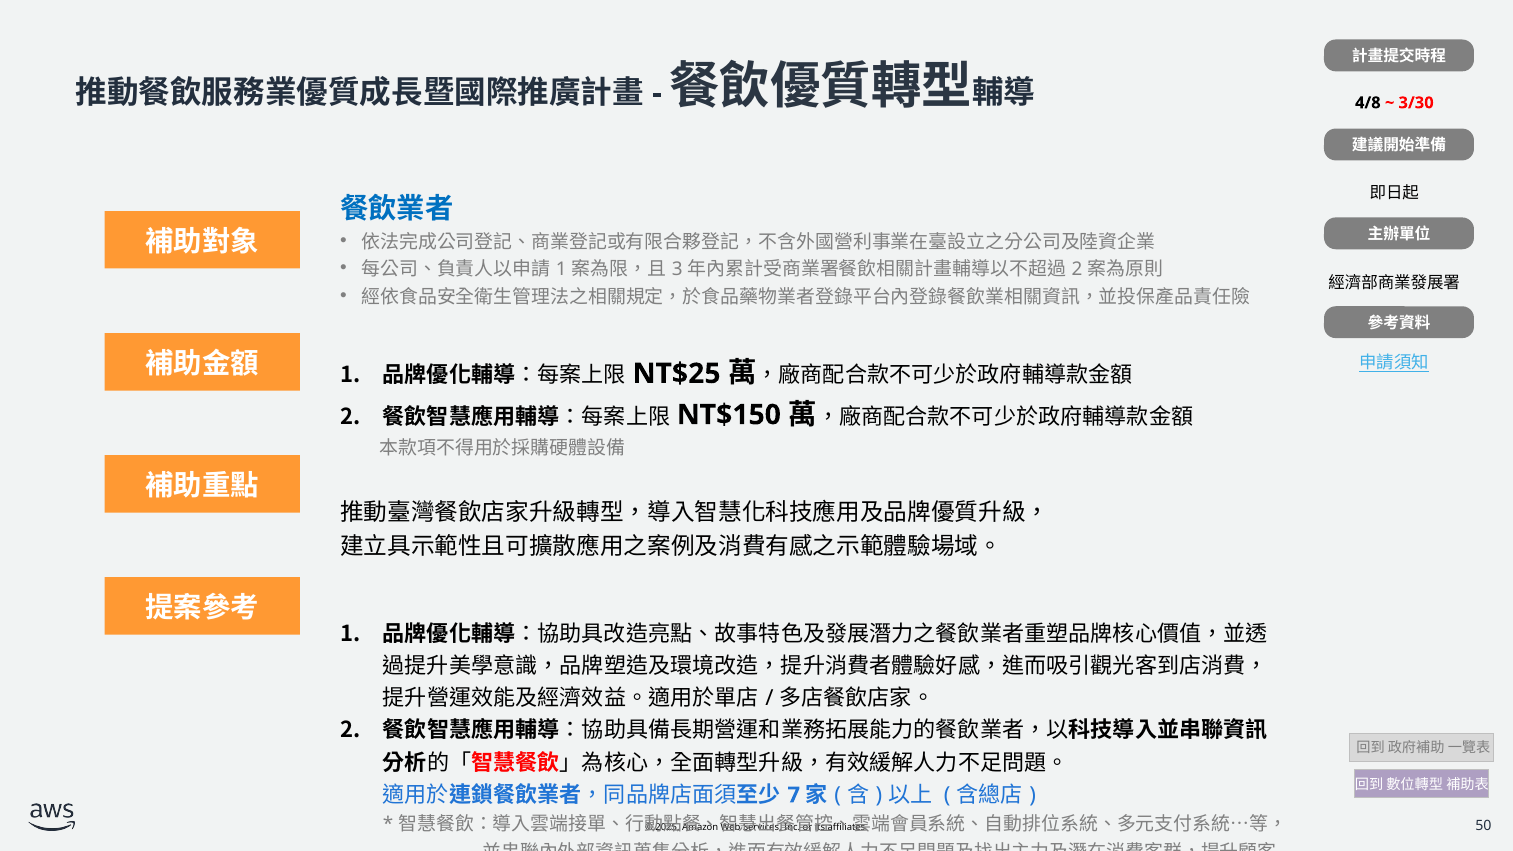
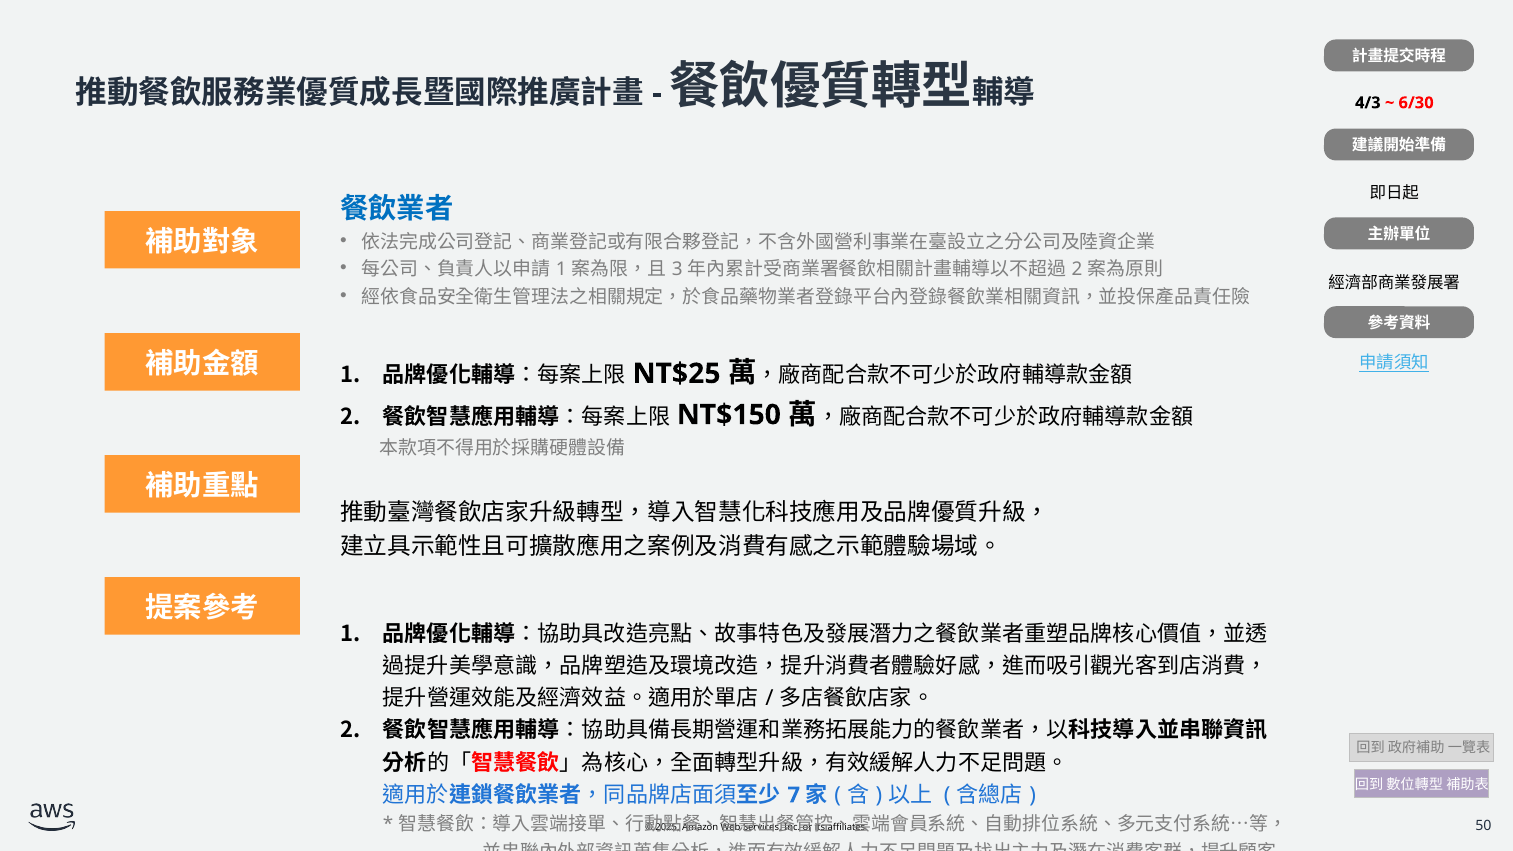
4/8: 4/8 -> 4/3 (1368, 103)
3/30: 3/30 -> 6/30 (1416, 103)
